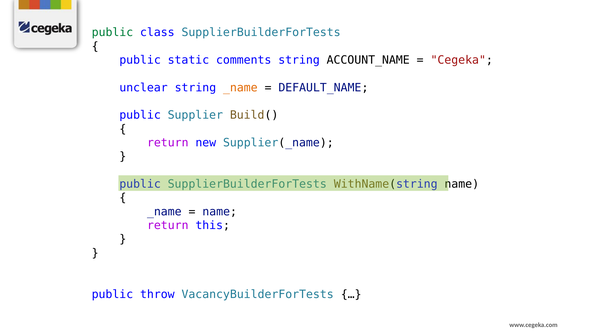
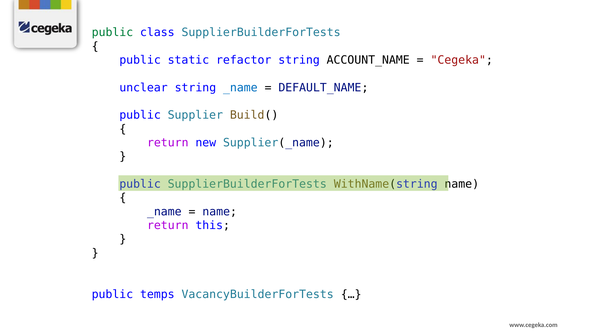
comments: comments -> refactor (244, 60)
_name colour: orange -> blue (240, 88)
throw: throw -> temps (157, 294)
